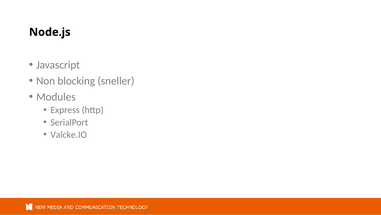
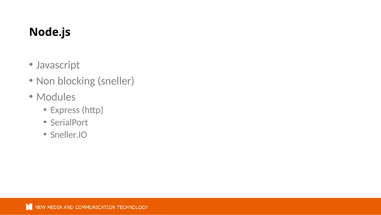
Valcke.IO: Valcke.IO -> Sneller.IO (69, 134)
